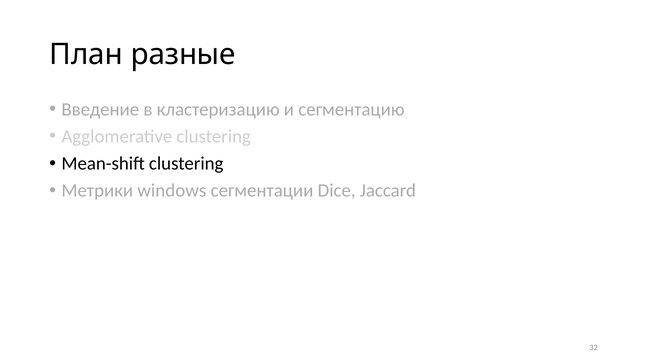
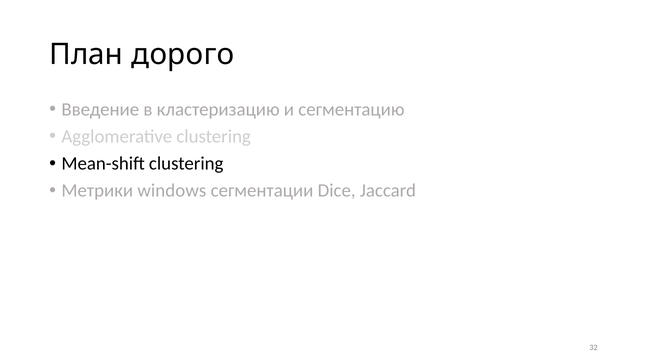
разные: разные -> дорого (183, 54)
